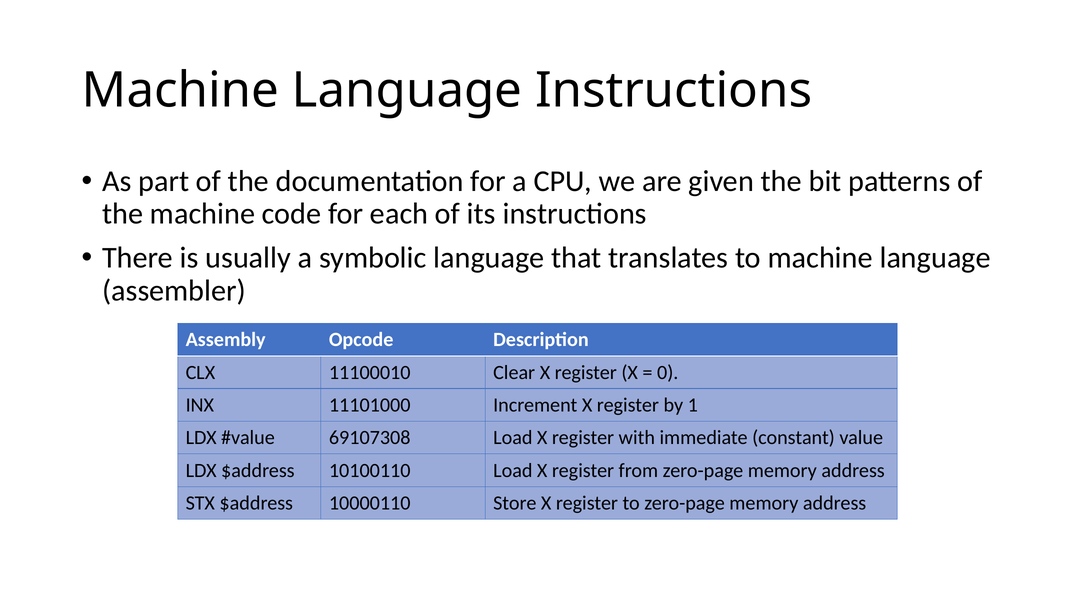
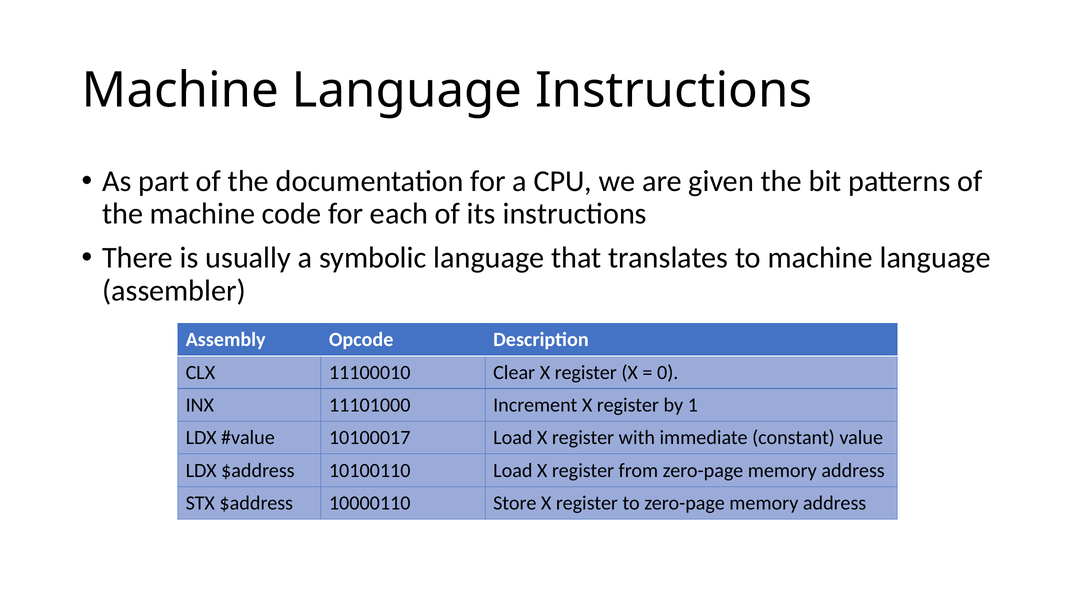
69107308: 69107308 -> 10100017 (370, 438)
